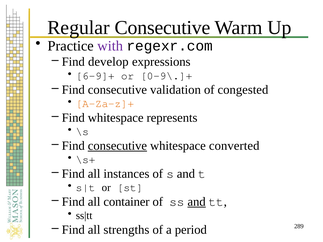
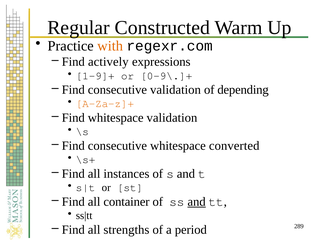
Regular Consecutive: Consecutive -> Constructed (162, 28)
with colour: purple -> orange (110, 46)
develop: develop -> actively (108, 62)
6-9]+: 6-9]+ -> 1-9]+ (95, 76)
congested: congested -> depending (243, 90)
whitespace represents: represents -> validation (172, 118)
consecutive underline: present -> none (117, 146)
